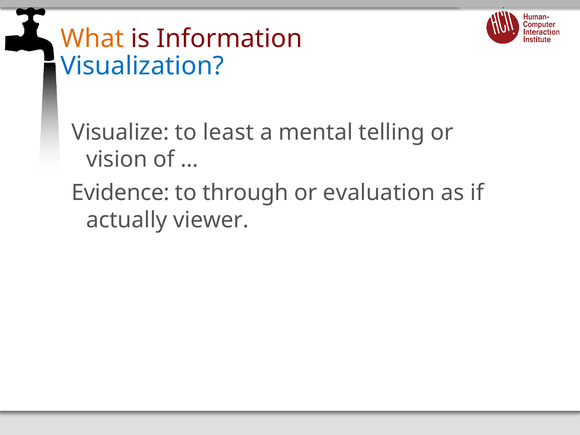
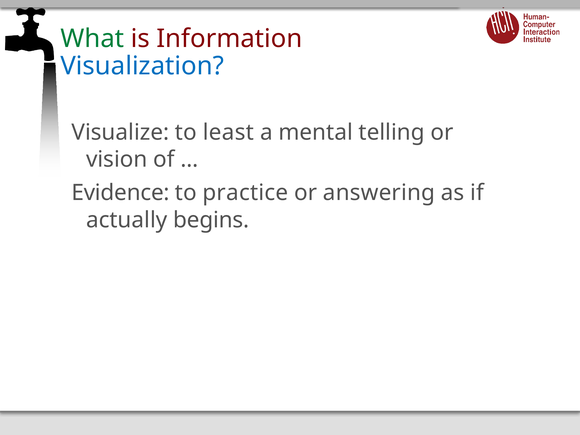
What colour: orange -> green (92, 39)
through: through -> practice (245, 193)
evaluation: evaluation -> answering (379, 193)
viewer: viewer -> begins (211, 220)
